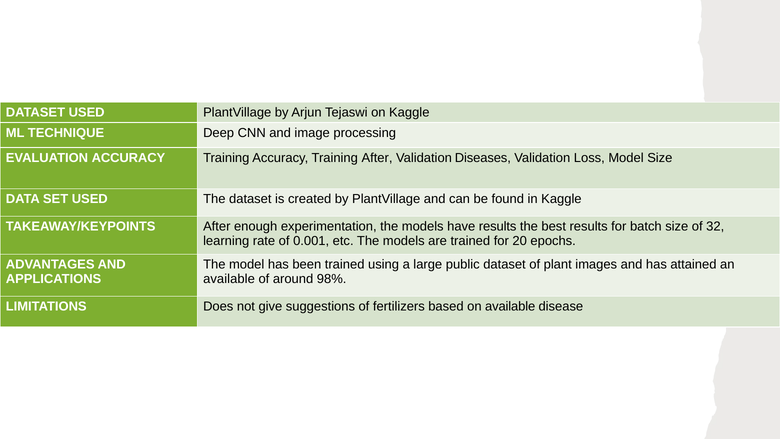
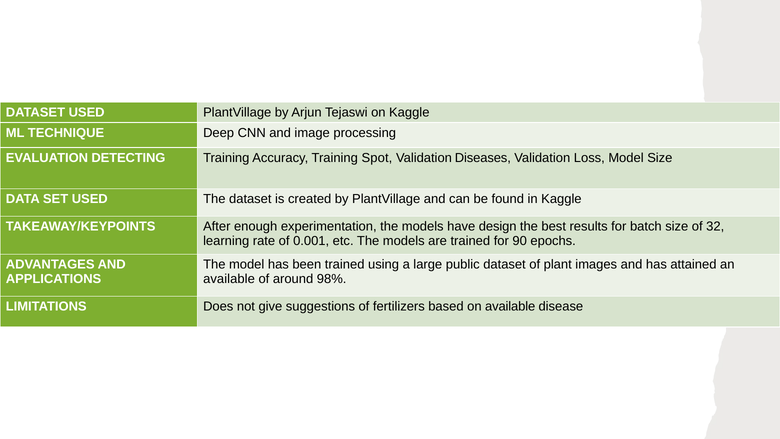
EVALUATION ACCURACY: ACCURACY -> DETECTING (128, 158)
Training After: After -> Spot (377, 158)
have results: results -> design (498, 227)
20: 20 -> 90 (520, 241)
